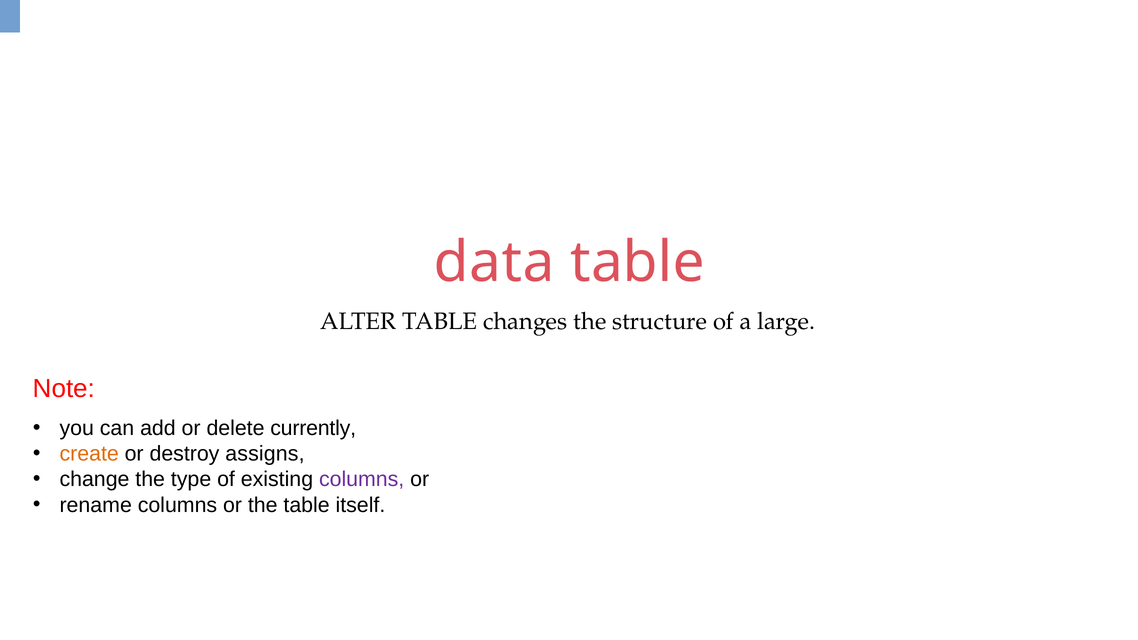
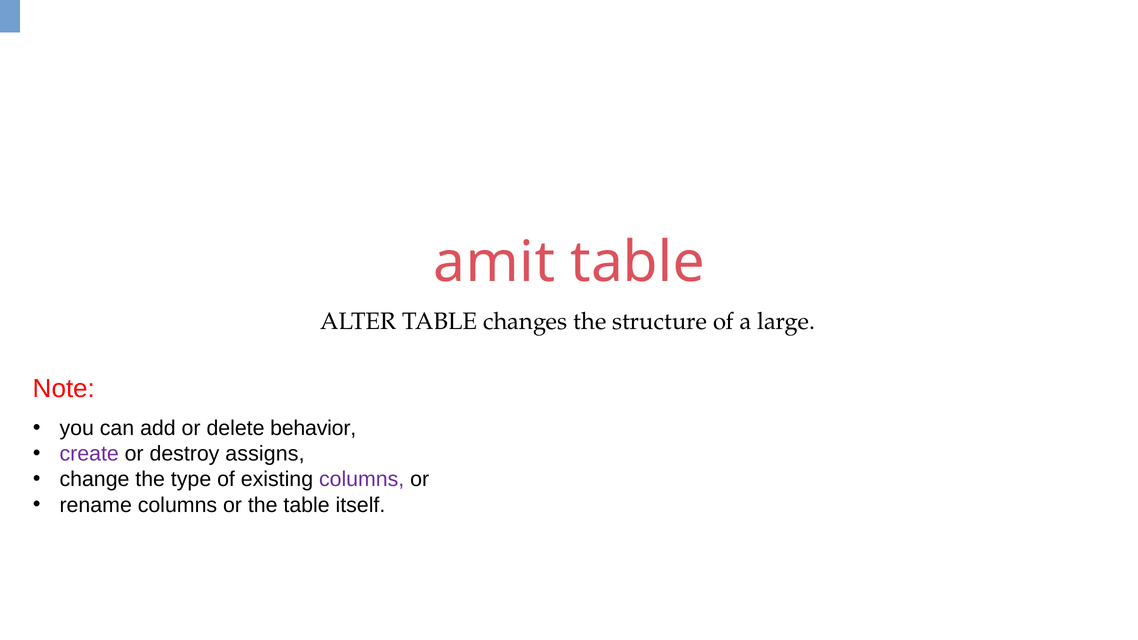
data: data -> amit (494, 263)
currently: currently -> behavior (313, 428)
create colour: orange -> purple (89, 454)
